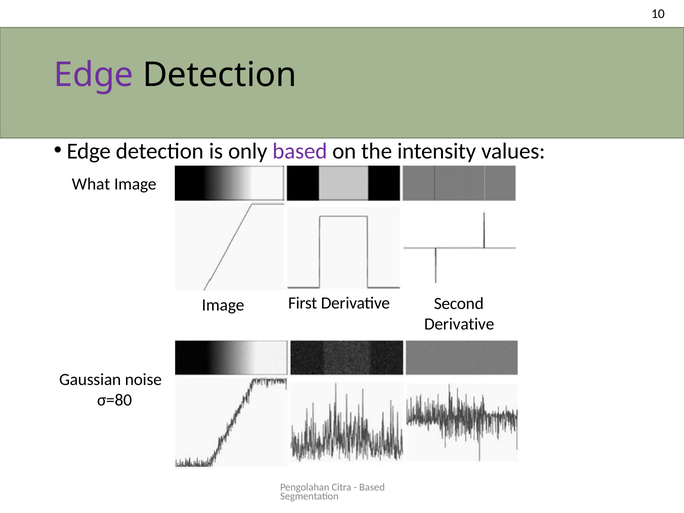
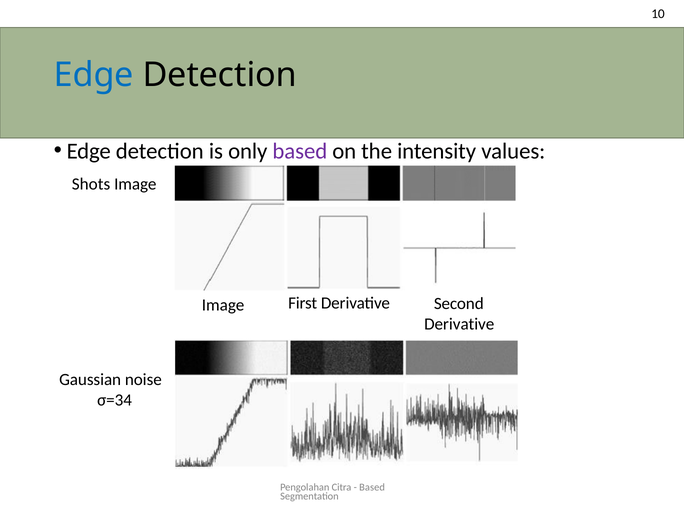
Edge colour: purple -> blue (94, 75)
What: What -> Shots (91, 184)
σ=80: σ=80 -> σ=34 (115, 400)
